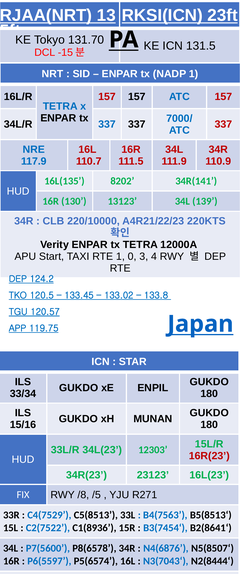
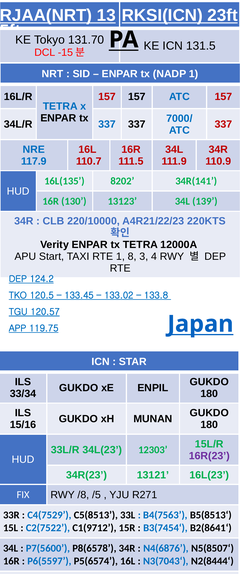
0: 0 -> 8 (132, 257)
16R(23 colour: red -> purple (209, 456)
23123: 23123 -> 13121 (153, 475)
C1(8936: C1(8936 -> C1(9712 (94, 528)
